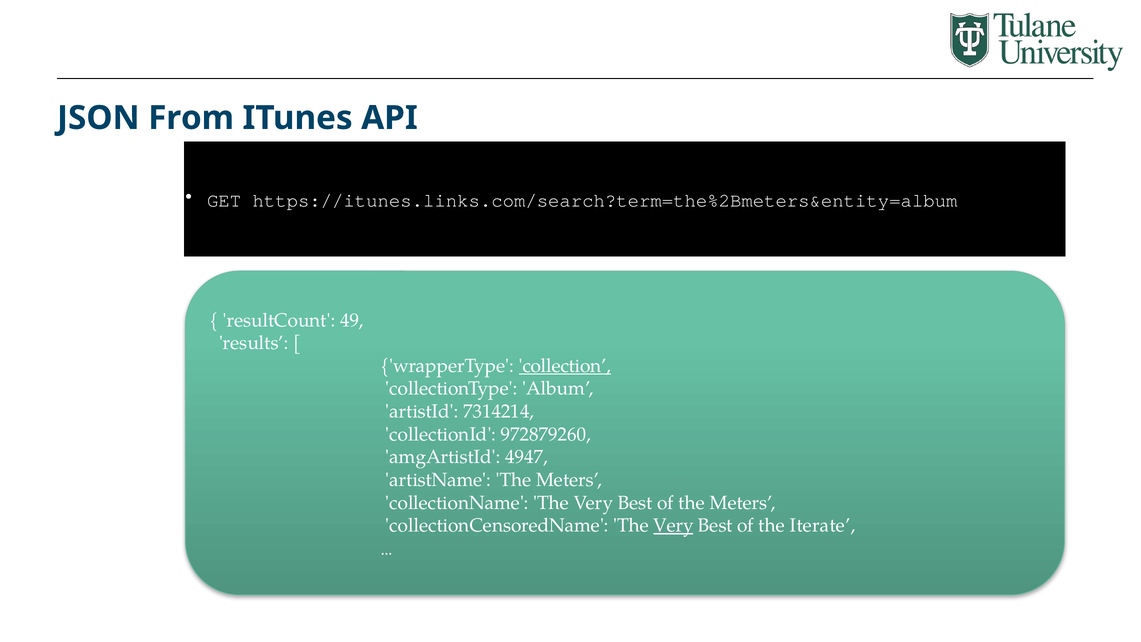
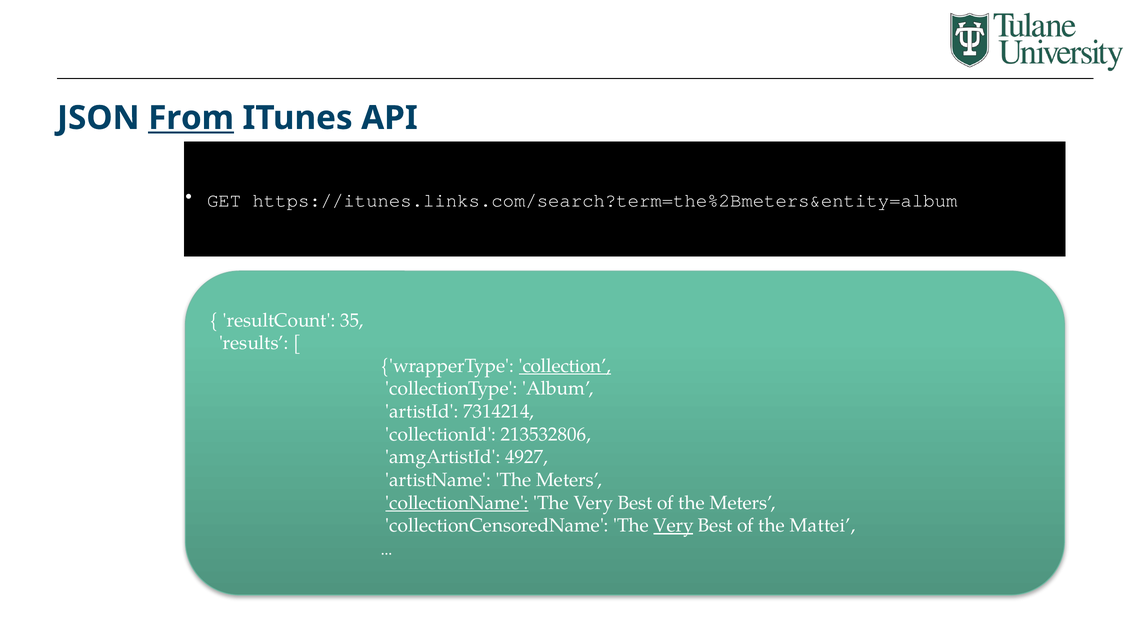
From underline: none -> present (191, 118)
49: 49 -> 35 (352, 320)
972879260: 972879260 -> 213532806 (546, 434)
4947: 4947 -> 4927 (527, 457)
collectionName underline: none -> present (457, 503)
Iterate: Iterate -> Mattei (823, 525)
